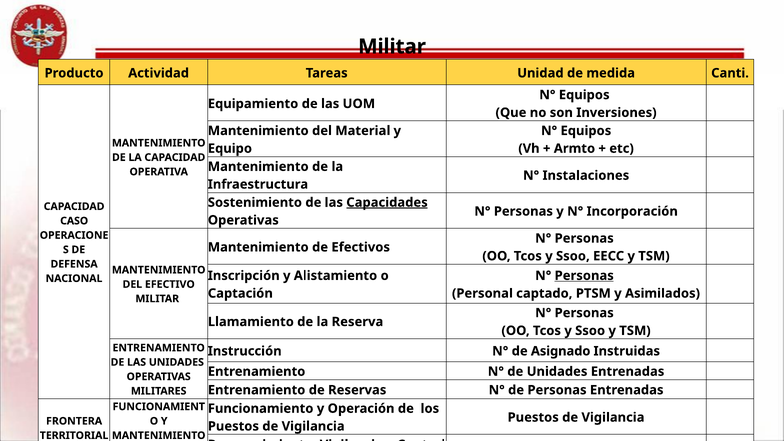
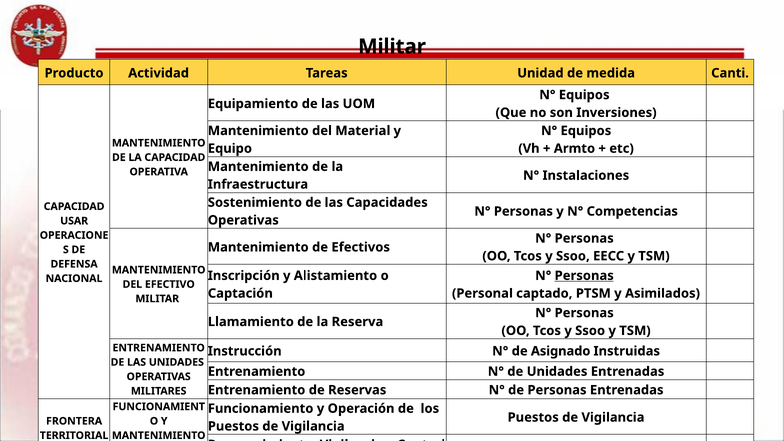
Capacidades underline: present -> none (387, 202)
Incorporación: Incorporación -> Competencias (632, 211)
CASO: CASO -> USAR (74, 221)
